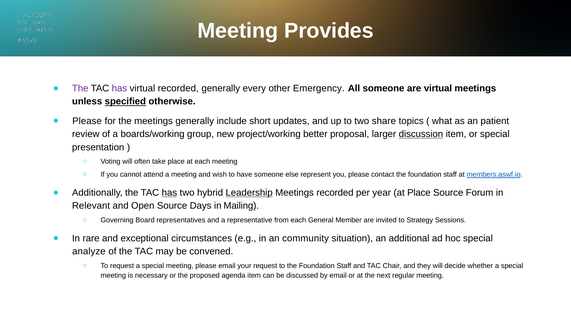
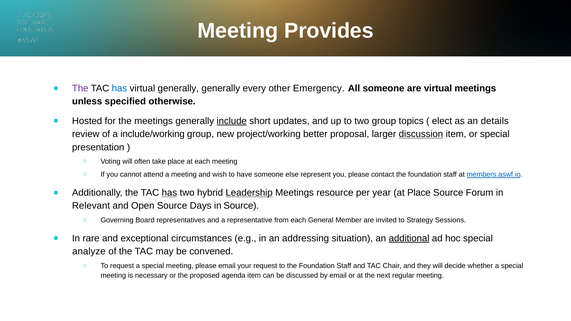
has colour: purple -> blue (119, 88)
virtual recorded: recorded -> generally (178, 88)
specified underline: present -> none (125, 102)
Please: Please -> Hosted (87, 121)
include underline: none -> present (232, 121)
two share: share -> group (384, 121)
what: what -> elect (442, 121)
patient: patient -> details (495, 121)
boards/working: boards/working -> include/working (153, 134)
Meetings recorded: recorded -> resource (335, 193)
in Mailing: Mailing -> Source (241, 206)
community: community -> addressing (306, 238)
additional underline: none -> present (409, 238)
